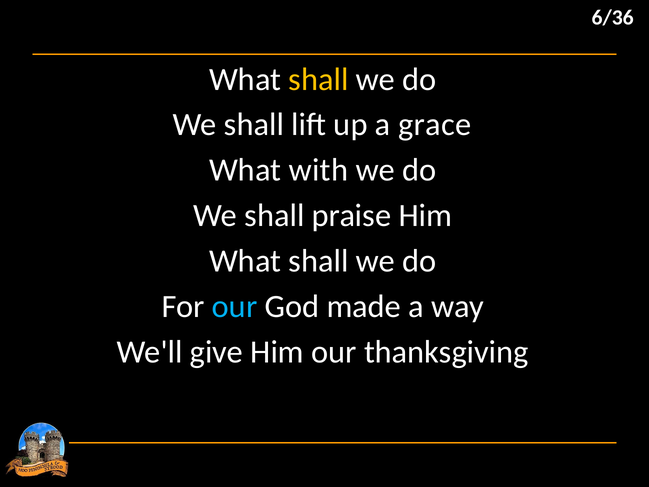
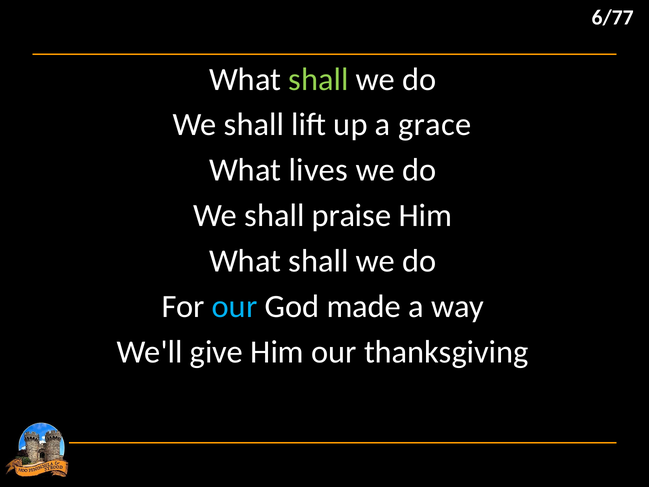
6/36: 6/36 -> 6/77 (613, 18)
shall colour: yellow -> light green (318, 79)
with: with -> lives (318, 170)
